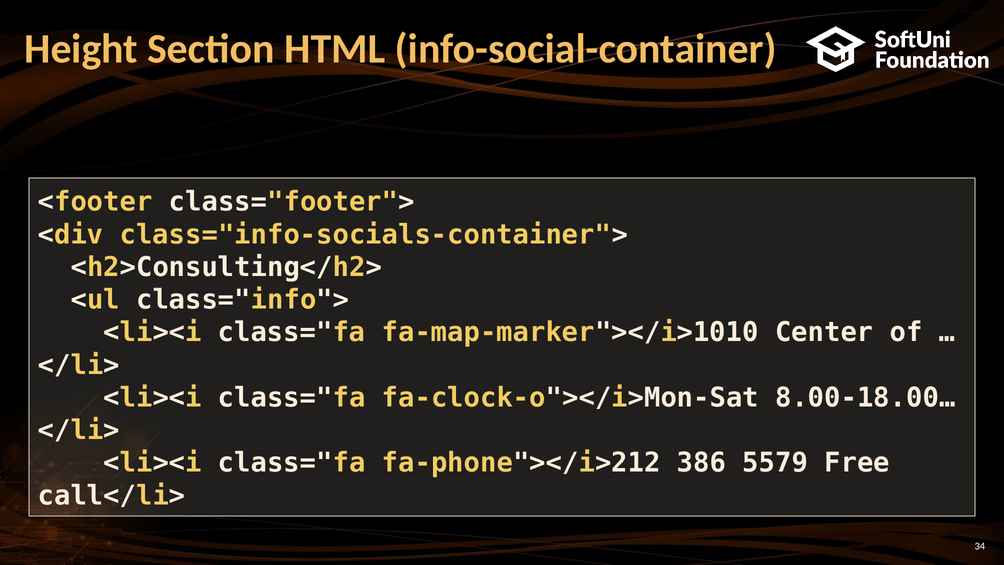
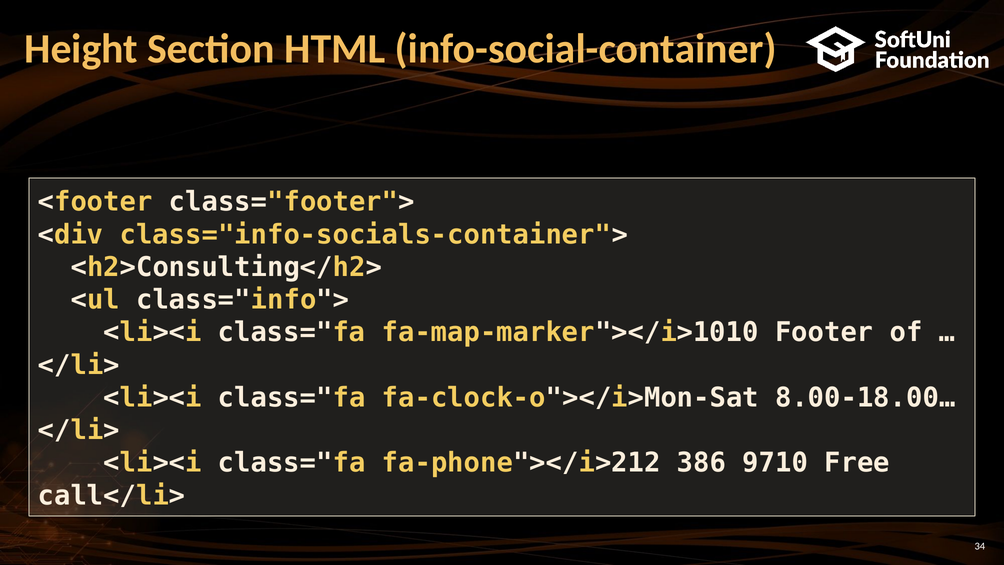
Center: Center -> Footer (824, 332)
5579: 5579 -> 9710 (775, 463)
